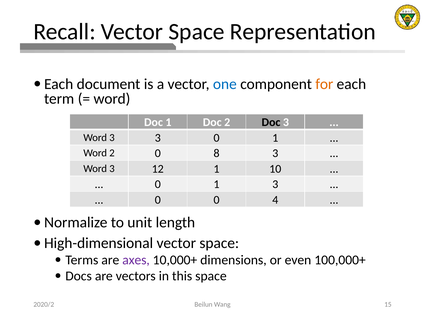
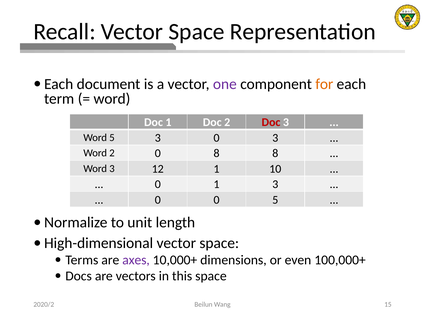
one colour: blue -> purple (225, 84)
Doc colour: black -> red (271, 122)
3: 3 -> 5 (112, 137)
3 0 1: 1 -> 3 (275, 138)
8 3: 3 -> 8 (275, 153)
0 4: 4 -> 5 (275, 200)
